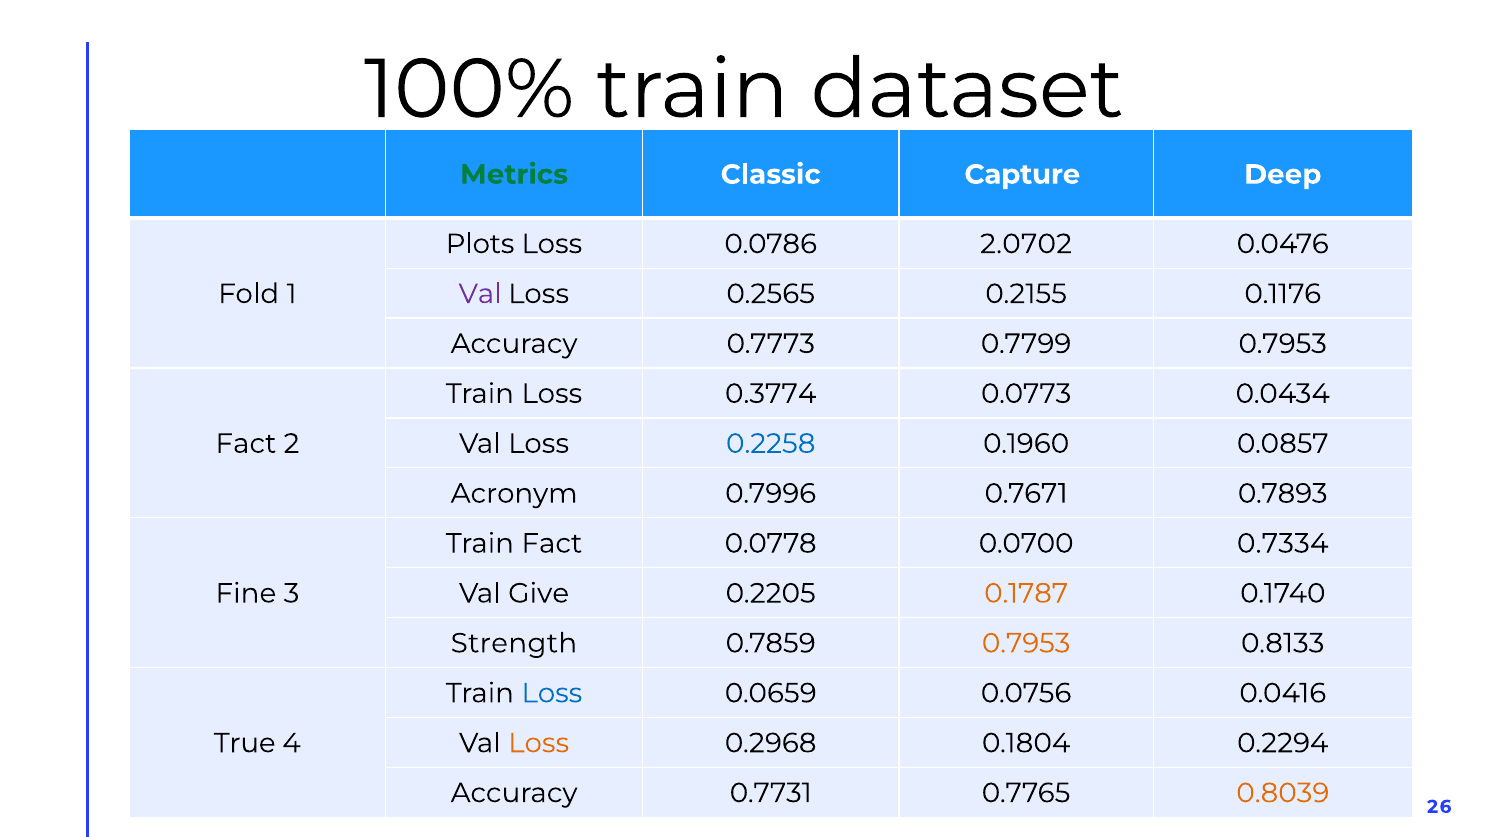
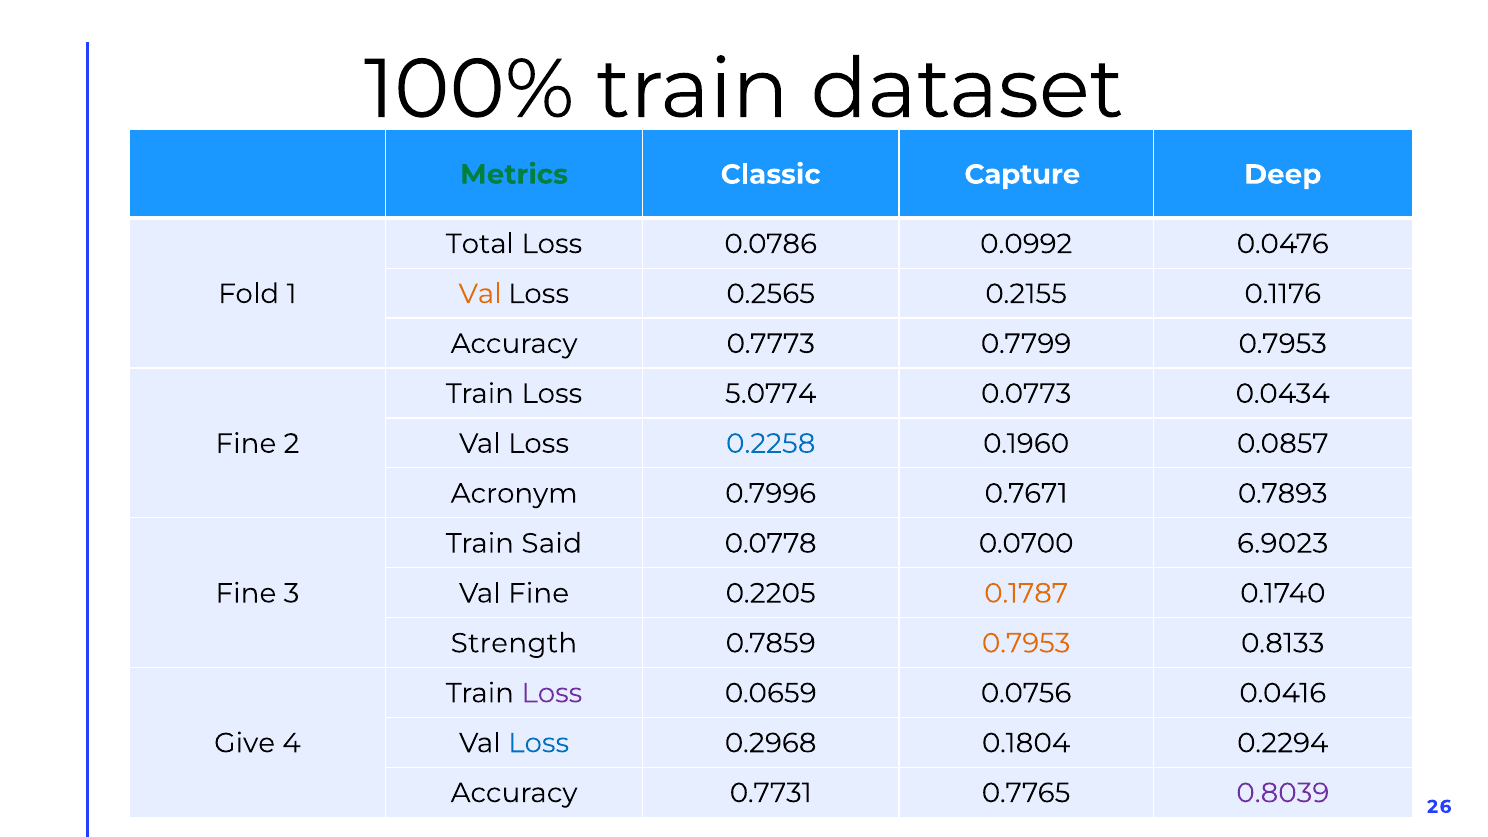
Plots: Plots -> Total (480, 244)
2.0702: 2.0702 -> 0.0992 (1026, 244)
Val colour: purple -> orange (480, 294)
0.3774: 0.3774 -> 5.0774 (771, 394)
Fact: Fact -> Fine (246, 444)
Train Fact: Fact -> Said (552, 543)
0.7334: 0.7334 -> 6.9023 (1283, 543)
Val Give: Give -> Fine (539, 593)
Loss colour: blue -> purple (552, 693)
True: True -> Give (245, 743)
Loss colour: orange -> blue (539, 743)
0.8039 colour: orange -> purple (1283, 793)
